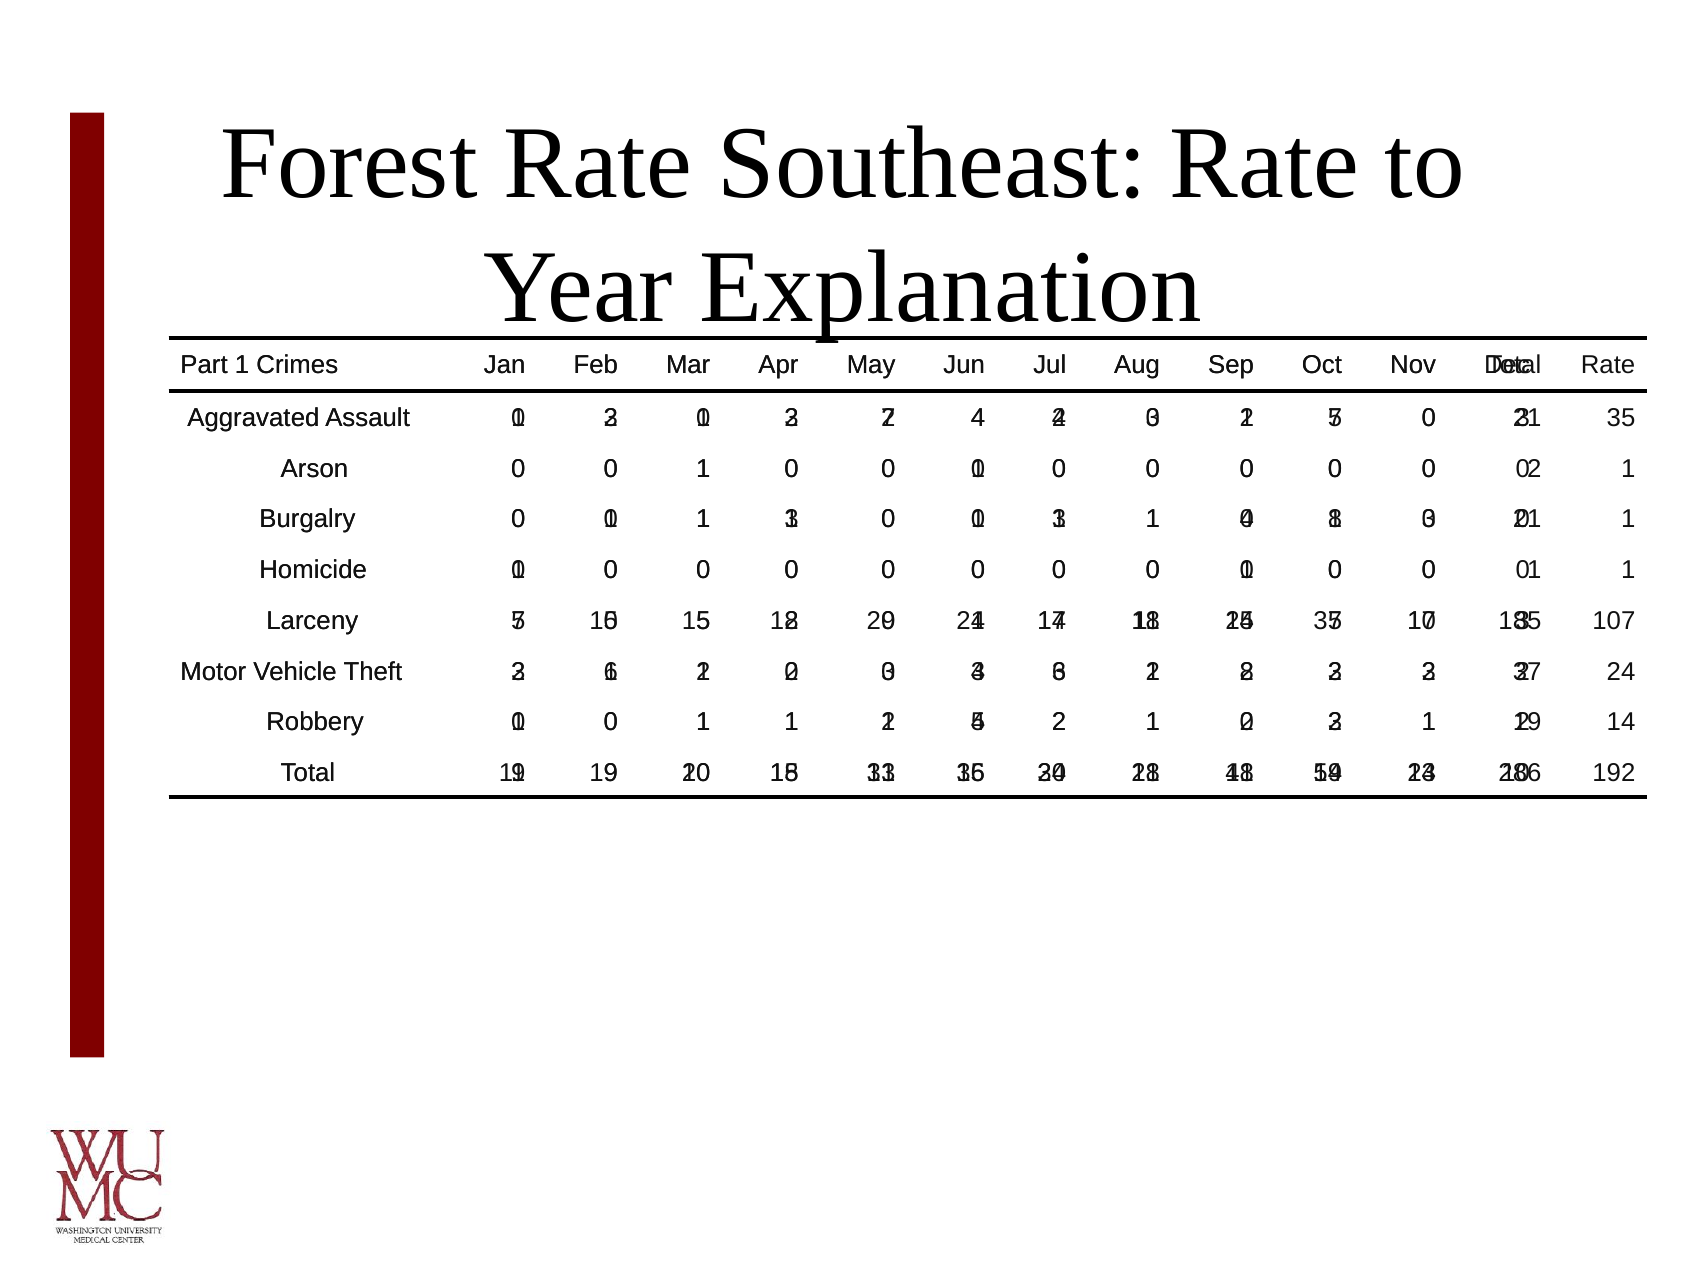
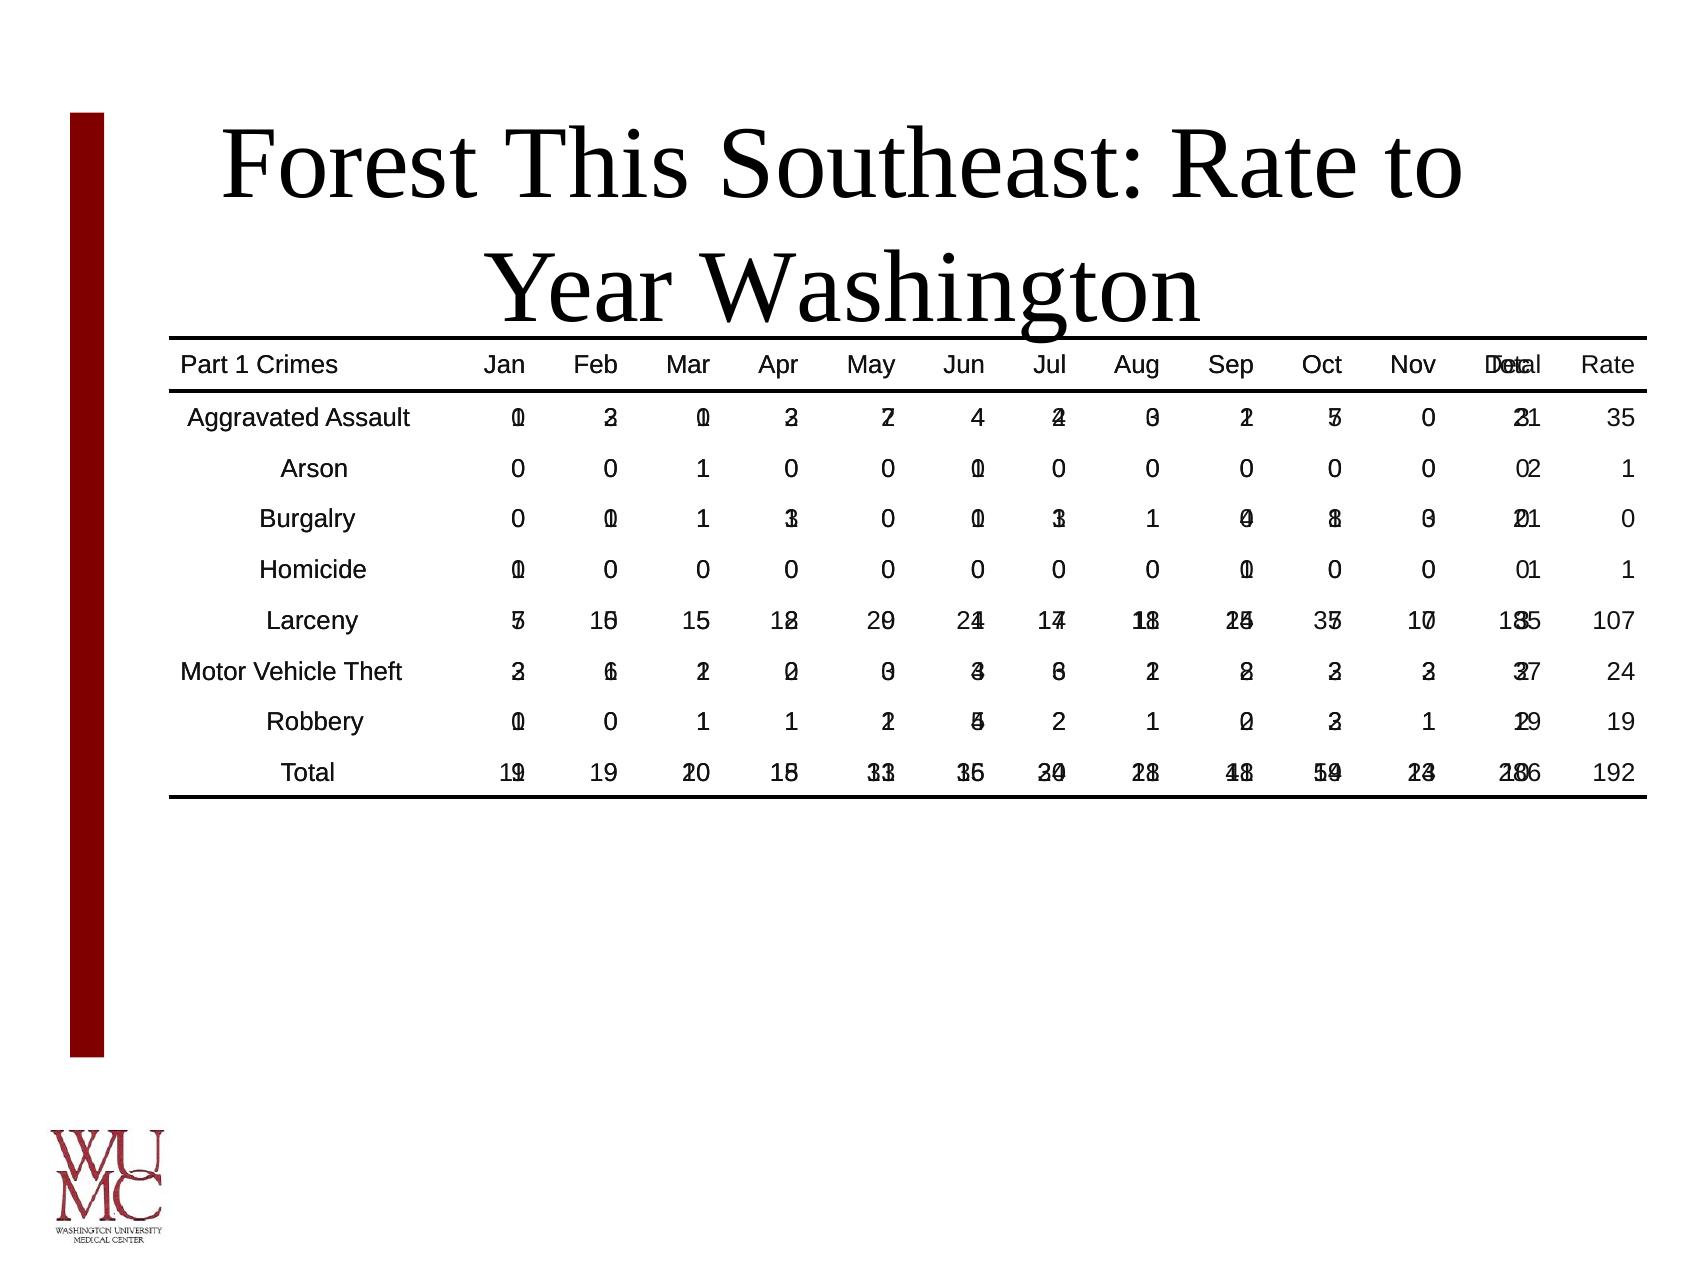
Forest Rate: Rate -> This (597, 163)
Explanation: Explanation -> Washington (951, 287)
1: 1 -> 0 (1628, 519)
14: 14 -> 19 (1621, 722)
